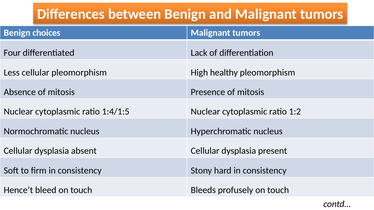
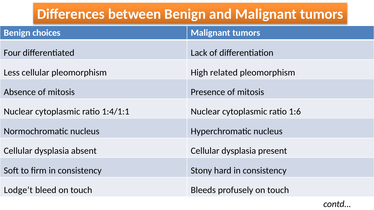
healthy: healthy -> related (224, 73)
1:4/1:5: 1:4/1:5 -> 1:4/1:1 (116, 112)
1:2: 1:2 -> 1:6 (295, 112)
Hence’t: Hence’t -> Lodge’t (18, 190)
